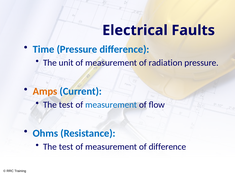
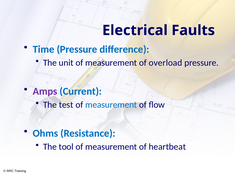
radiation: radiation -> overload (166, 63)
Amps colour: orange -> purple (45, 91)
test: test -> tool (66, 147)
of difference: difference -> heartbeat (167, 147)
